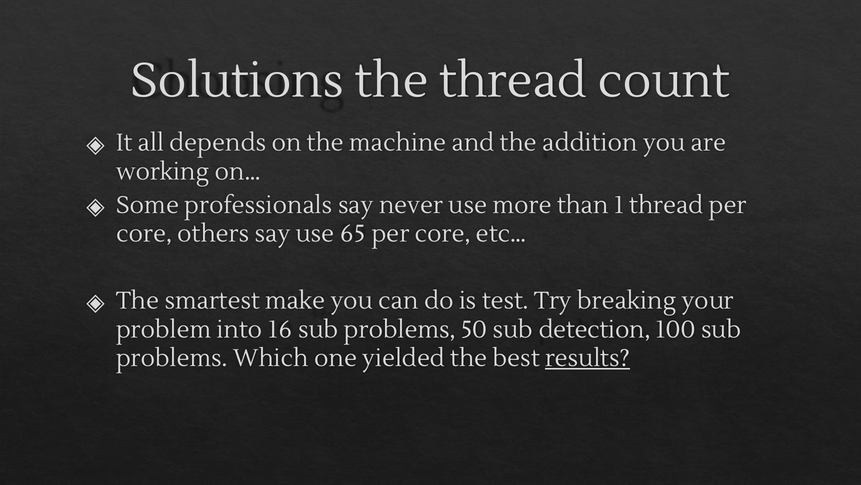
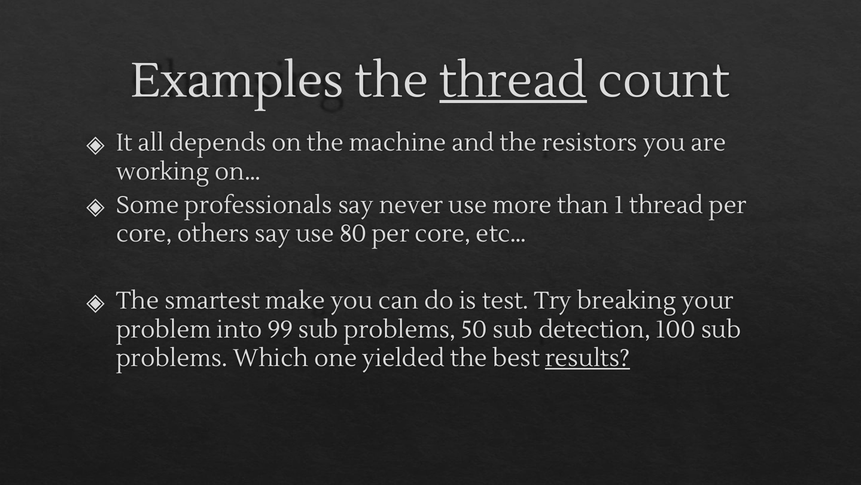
Solutions: Solutions -> Examples (237, 81)
thread underline: none -> present (513, 81)
addition: addition -> resistors (590, 143)
65: 65 -> 80 (353, 234)
16: 16 -> 99 (280, 329)
